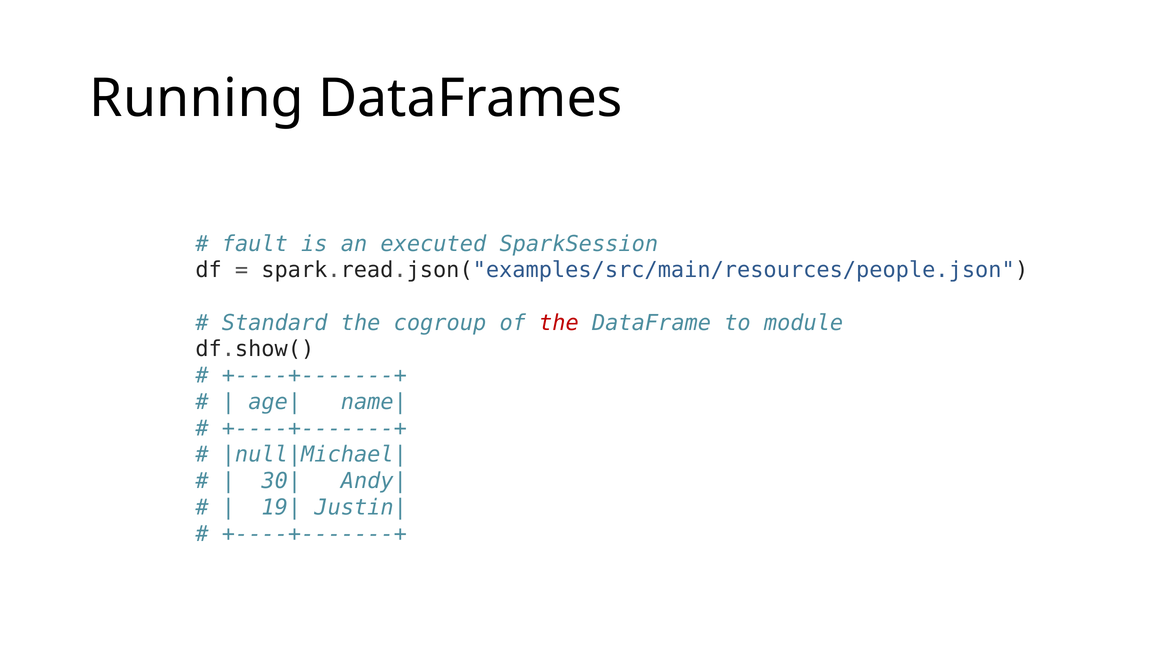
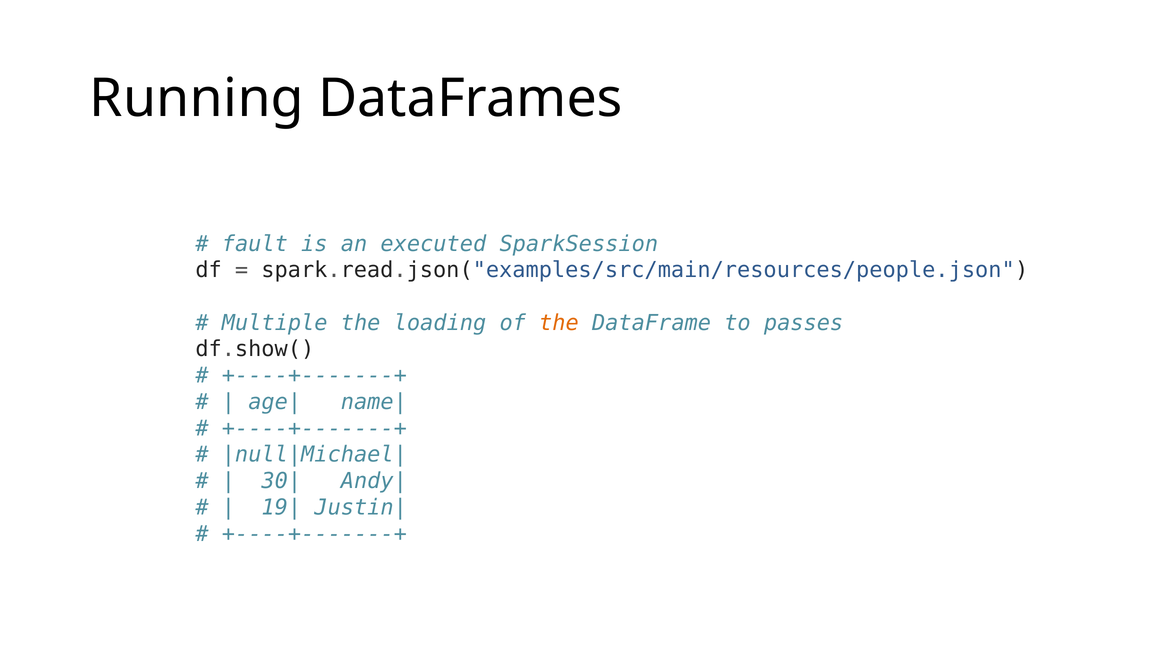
Standard: Standard -> Multiple (275, 323)
cogroup: cogroup -> loading (440, 323)
the colour: red -> orange (559, 323)
module: module -> passes (804, 323)
